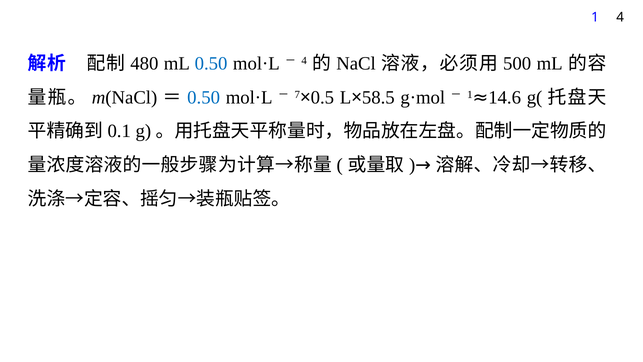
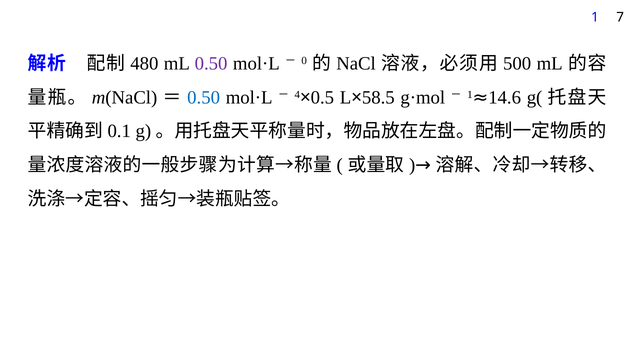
1 4: 4 -> 7 (620, 17)
0.50 colour: blue -> purple (211, 64)
4: 4 -> 0 (304, 61)
7: 7 -> 4 (297, 94)
